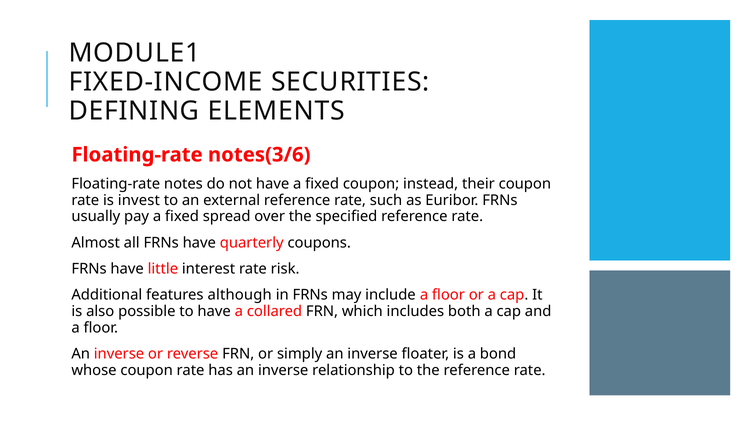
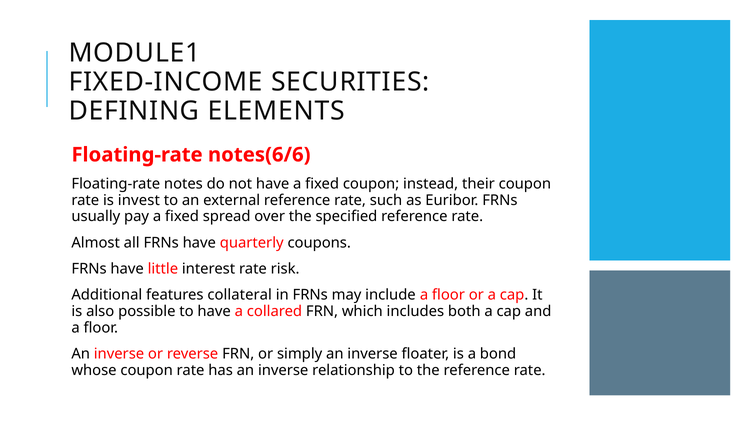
notes(3/6: notes(3/6 -> notes(6/6 (259, 155)
although: although -> collateral (240, 295)
